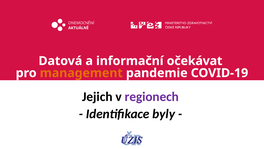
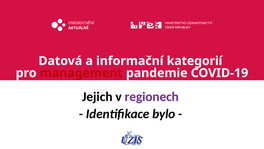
očekávat: očekávat -> kategorií (195, 61)
management colour: orange -> red (81, 73)
byly: byly -> bylo (164, 113)
